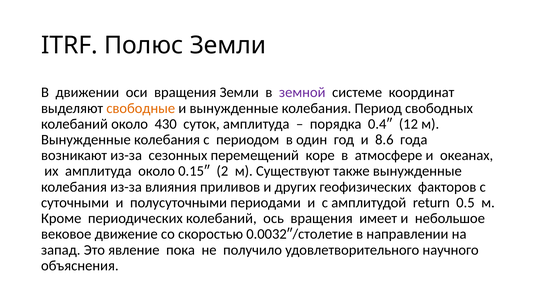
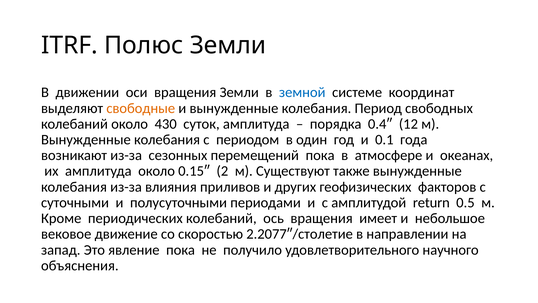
земной colour: purple -> blue (302, 92)
8.6: 8.6 -> 0.1 (384, 140)
перемещений коре: коре -> пока (320, 155)
0.0032″/столетие: 0.0032″/столетие -> 2.2077″/столетие (300, 234)
